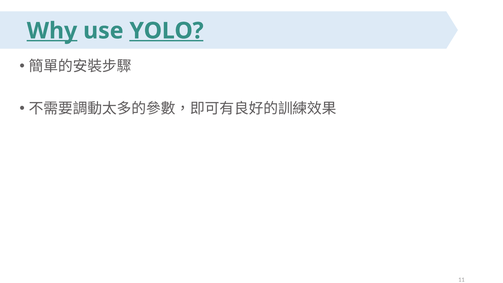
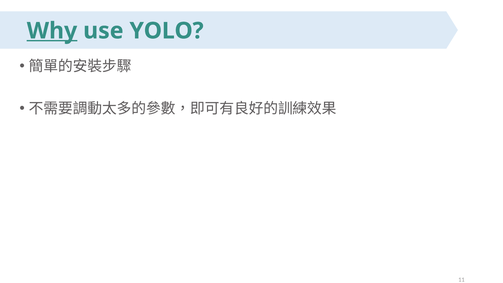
YOLO underline: present -> none (167, 31)
